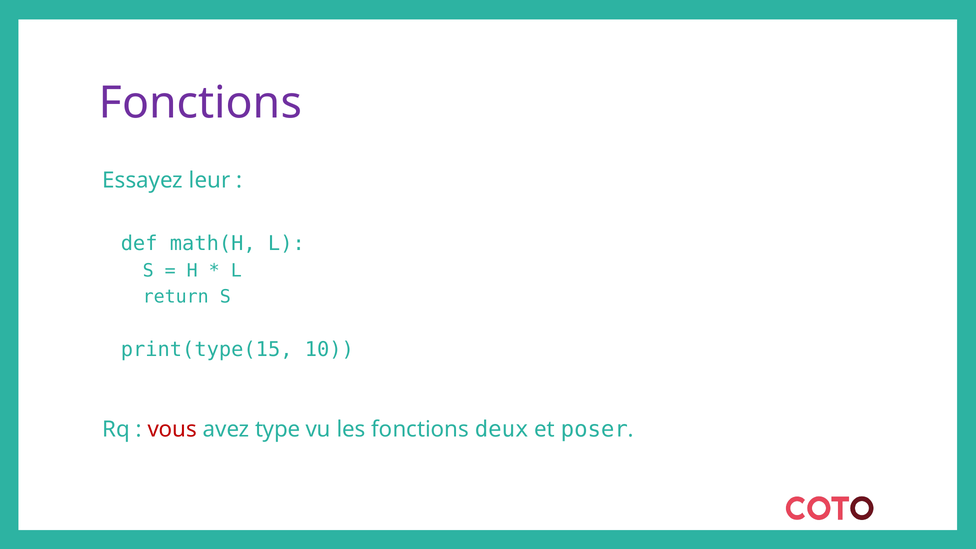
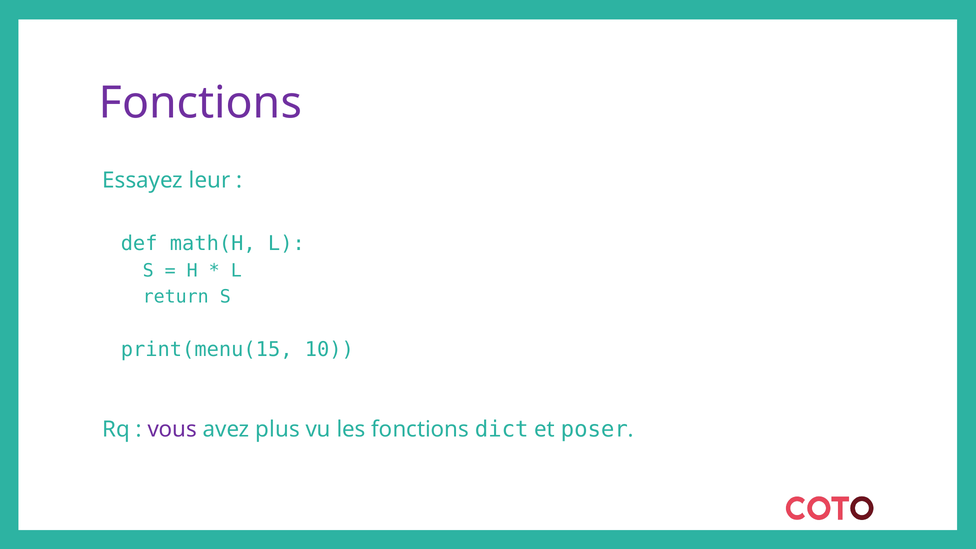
print(type(15: print(type(15 -> print(menu(15 (207, 349)
vous colour: red -> purple (172, 429)
type: type -> plus (277, 429)
deux: deux -> dict (502, 429)
